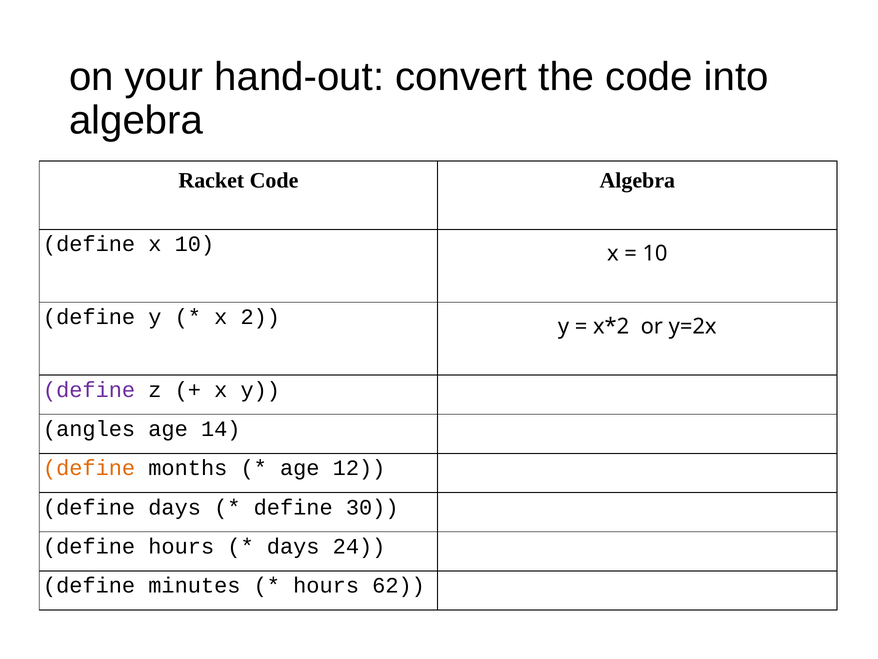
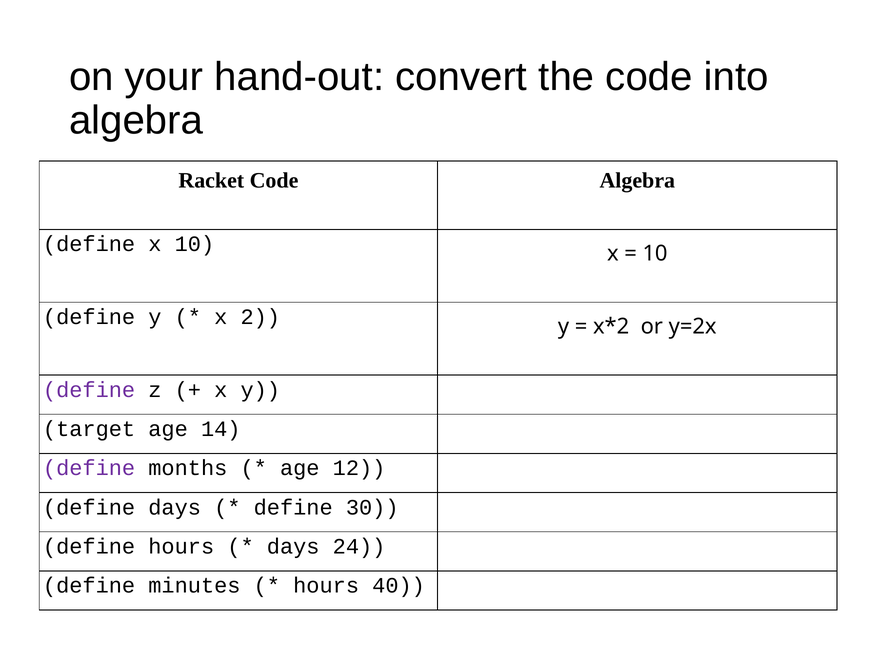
angles: angles -> target (89, 429)
define colour: orange -> purple (89, 468)
62: 62 -> 40 (399, 585)
